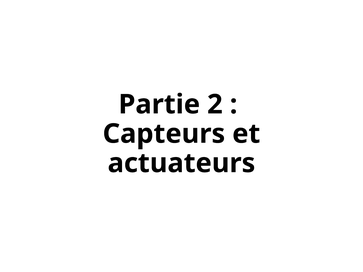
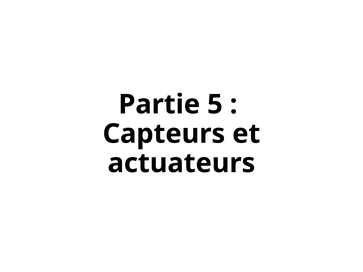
2: 2 -> 5 (215, 105)
